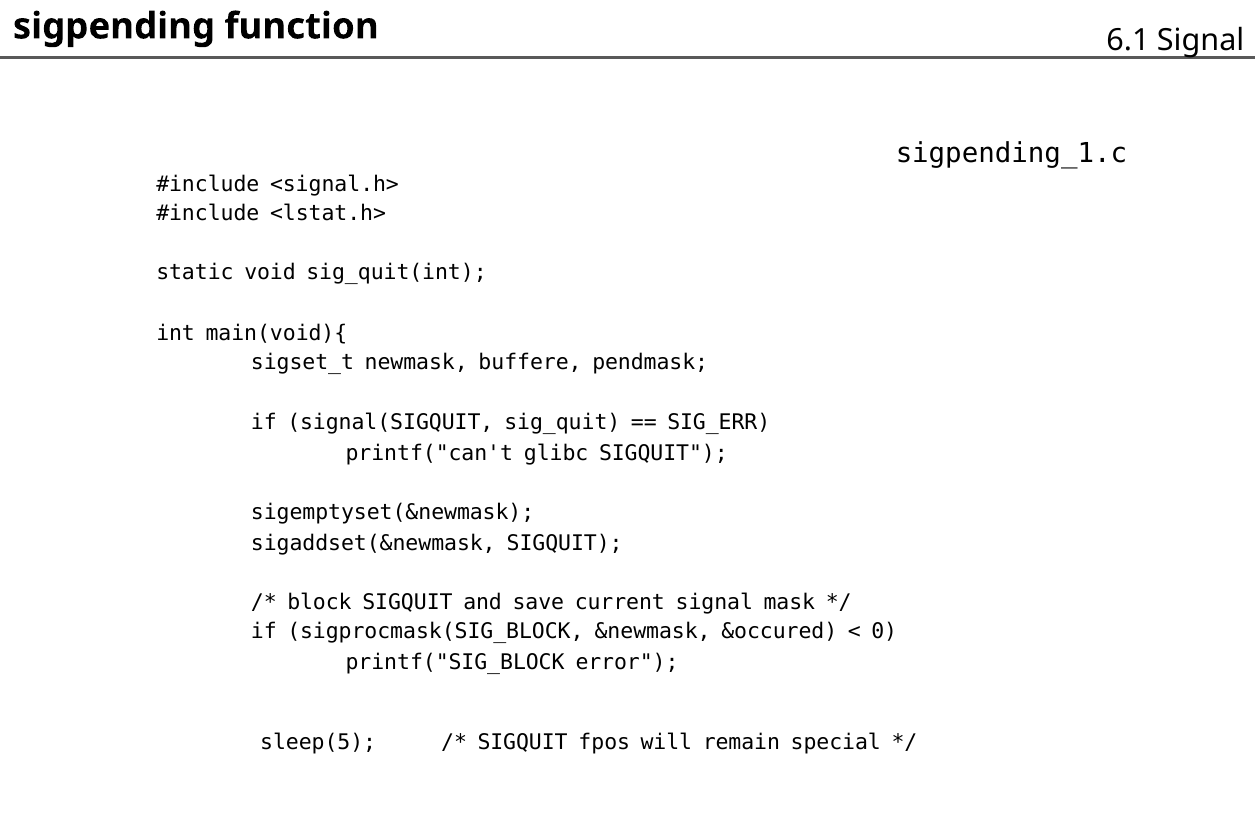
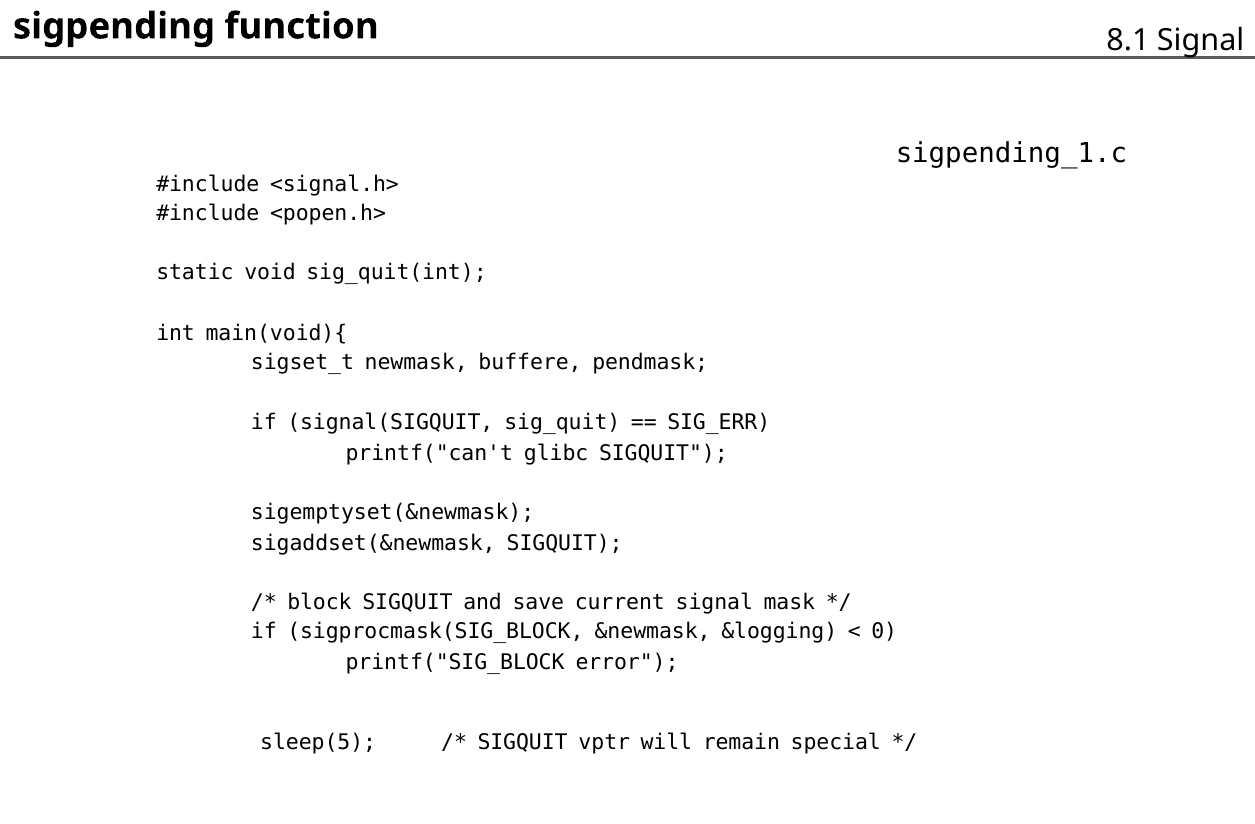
6.1: 6.1 -> 8.1 (1128, 40)
<lstat.h>: <lstat.h> -> <popen.h> (328, 213)
&occured: &occured -> &logging (779, 632)
fpos: fpos -> vptr (604, 743)
